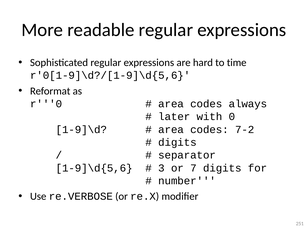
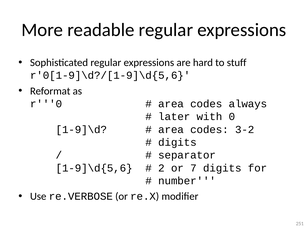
time: time -> stuff (237, 63)
7-2: 7-2 -> 3-2 (245, 129)
3: 3 -> 2 (161, 168)
